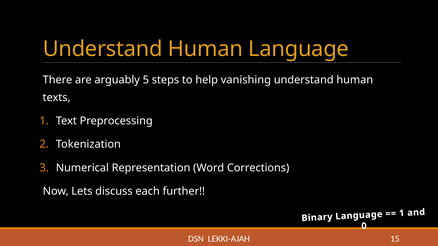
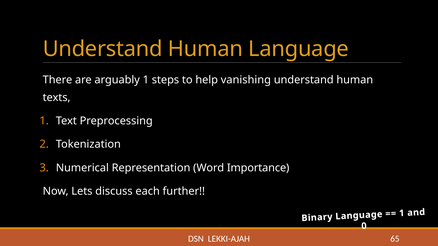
arguably 5: 5 -> 1 (146, 80)
Corrections: Corrections -> Importance (258, 168)
15: 15 -> 65 (395, 239)
